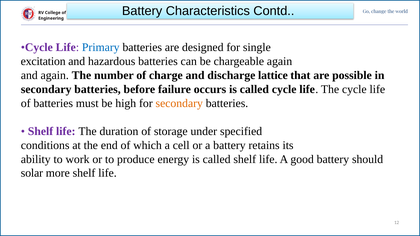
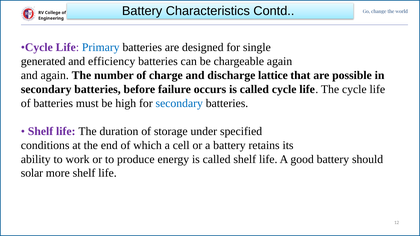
excitation: excitation -> generated (43, 61)
hazardous: hazardous -> efficiency (112, 61)
secondary colour: orange -> blue (179, 103)
